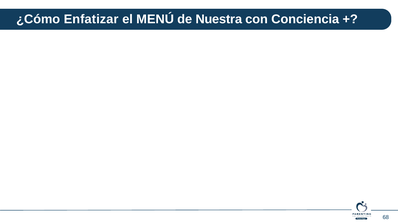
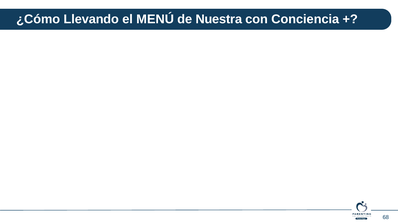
Enfatizar: Enfatizar -> Llevando (91, 19)
